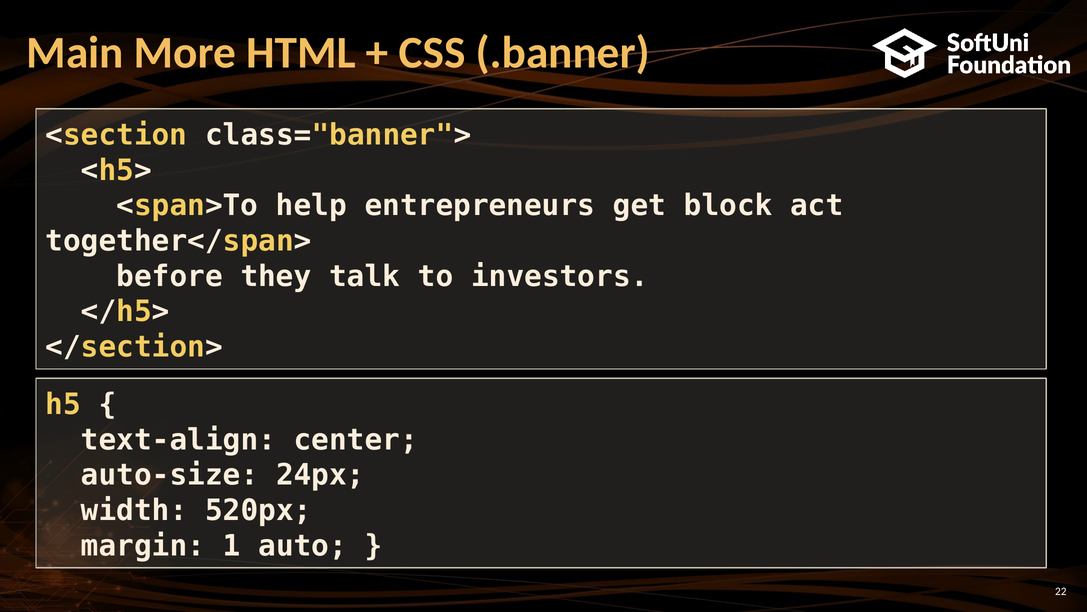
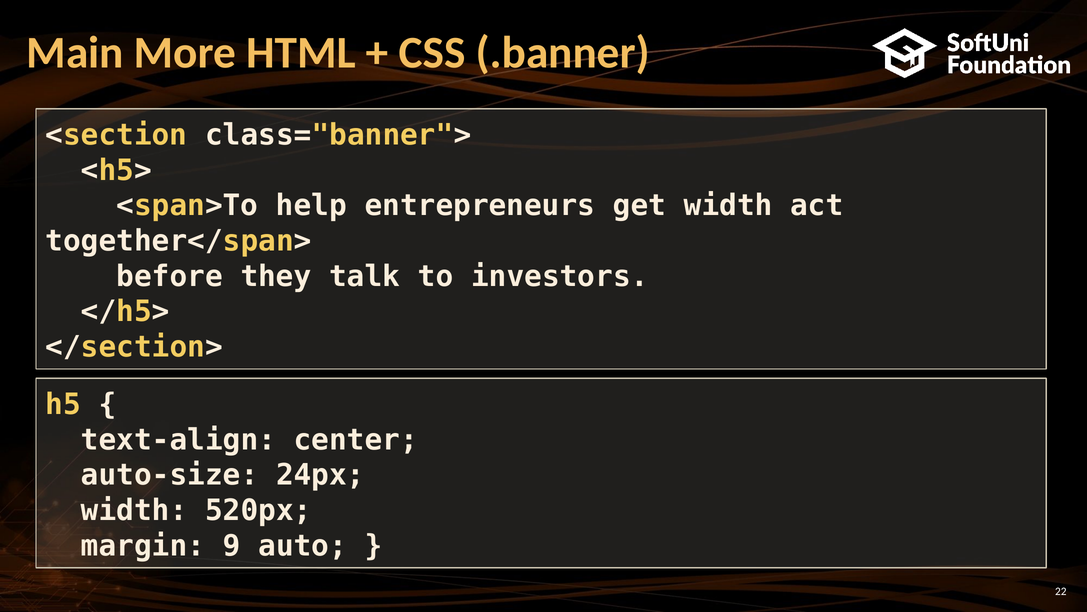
get block: block -> width (728, 205)
1: 1 -> 9 (232, 545)
